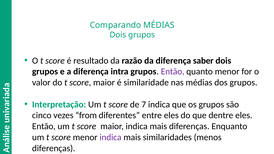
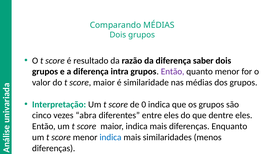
7: 7 -> 0 (144, 104)
from: from -> abra (86, 115)
indica colour: purple -> blue (110, 137)
